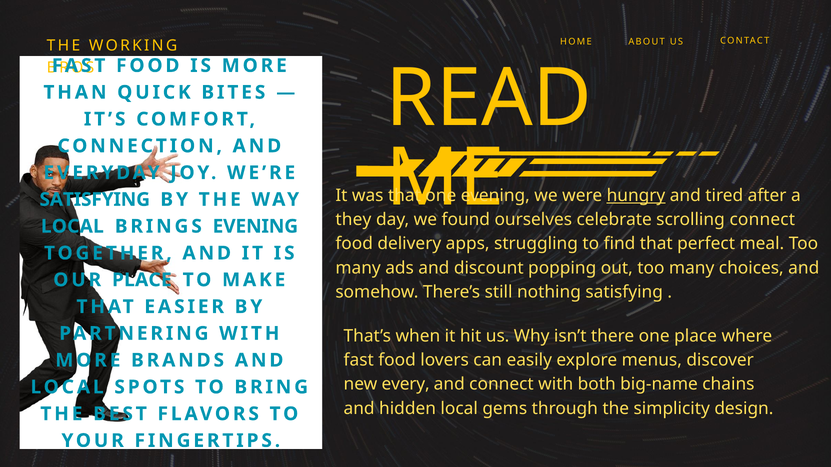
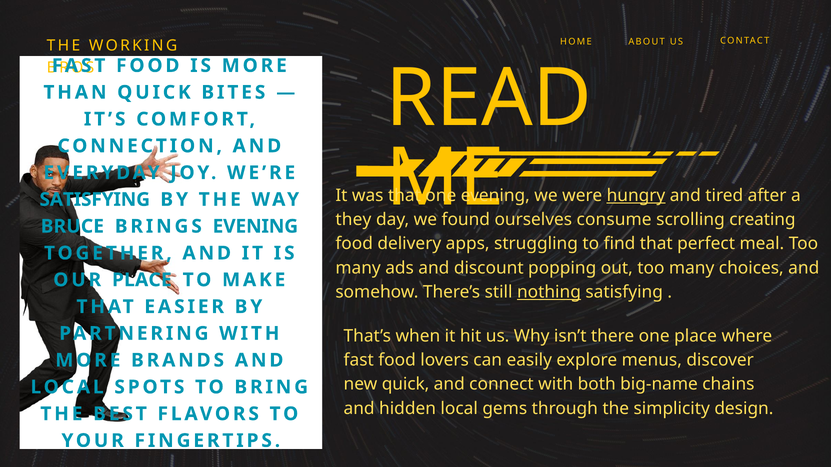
celebrate: celebrate -> consume (614, 220)
scrolling connect: connect -> creating (762, 220)
LOCAL: LOCAL -> BRUCE (72, 227)
nothing underline: none -> present (549, 292)
new every: every -> quick (406, 385)
